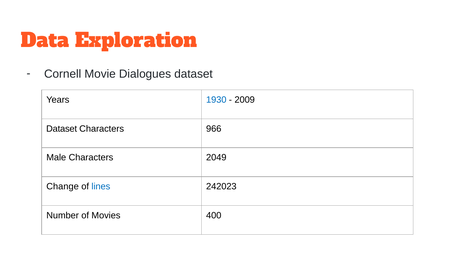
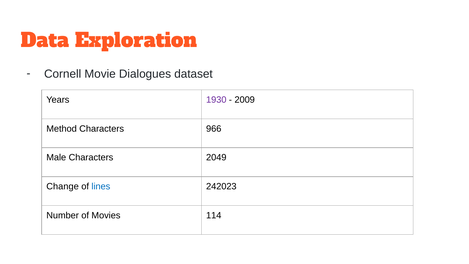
1930 colour: blue -> purple (216, 100)
Dataset: Dataset -> Method (62, 129)
400: 400 -> 114 (214, 215)
